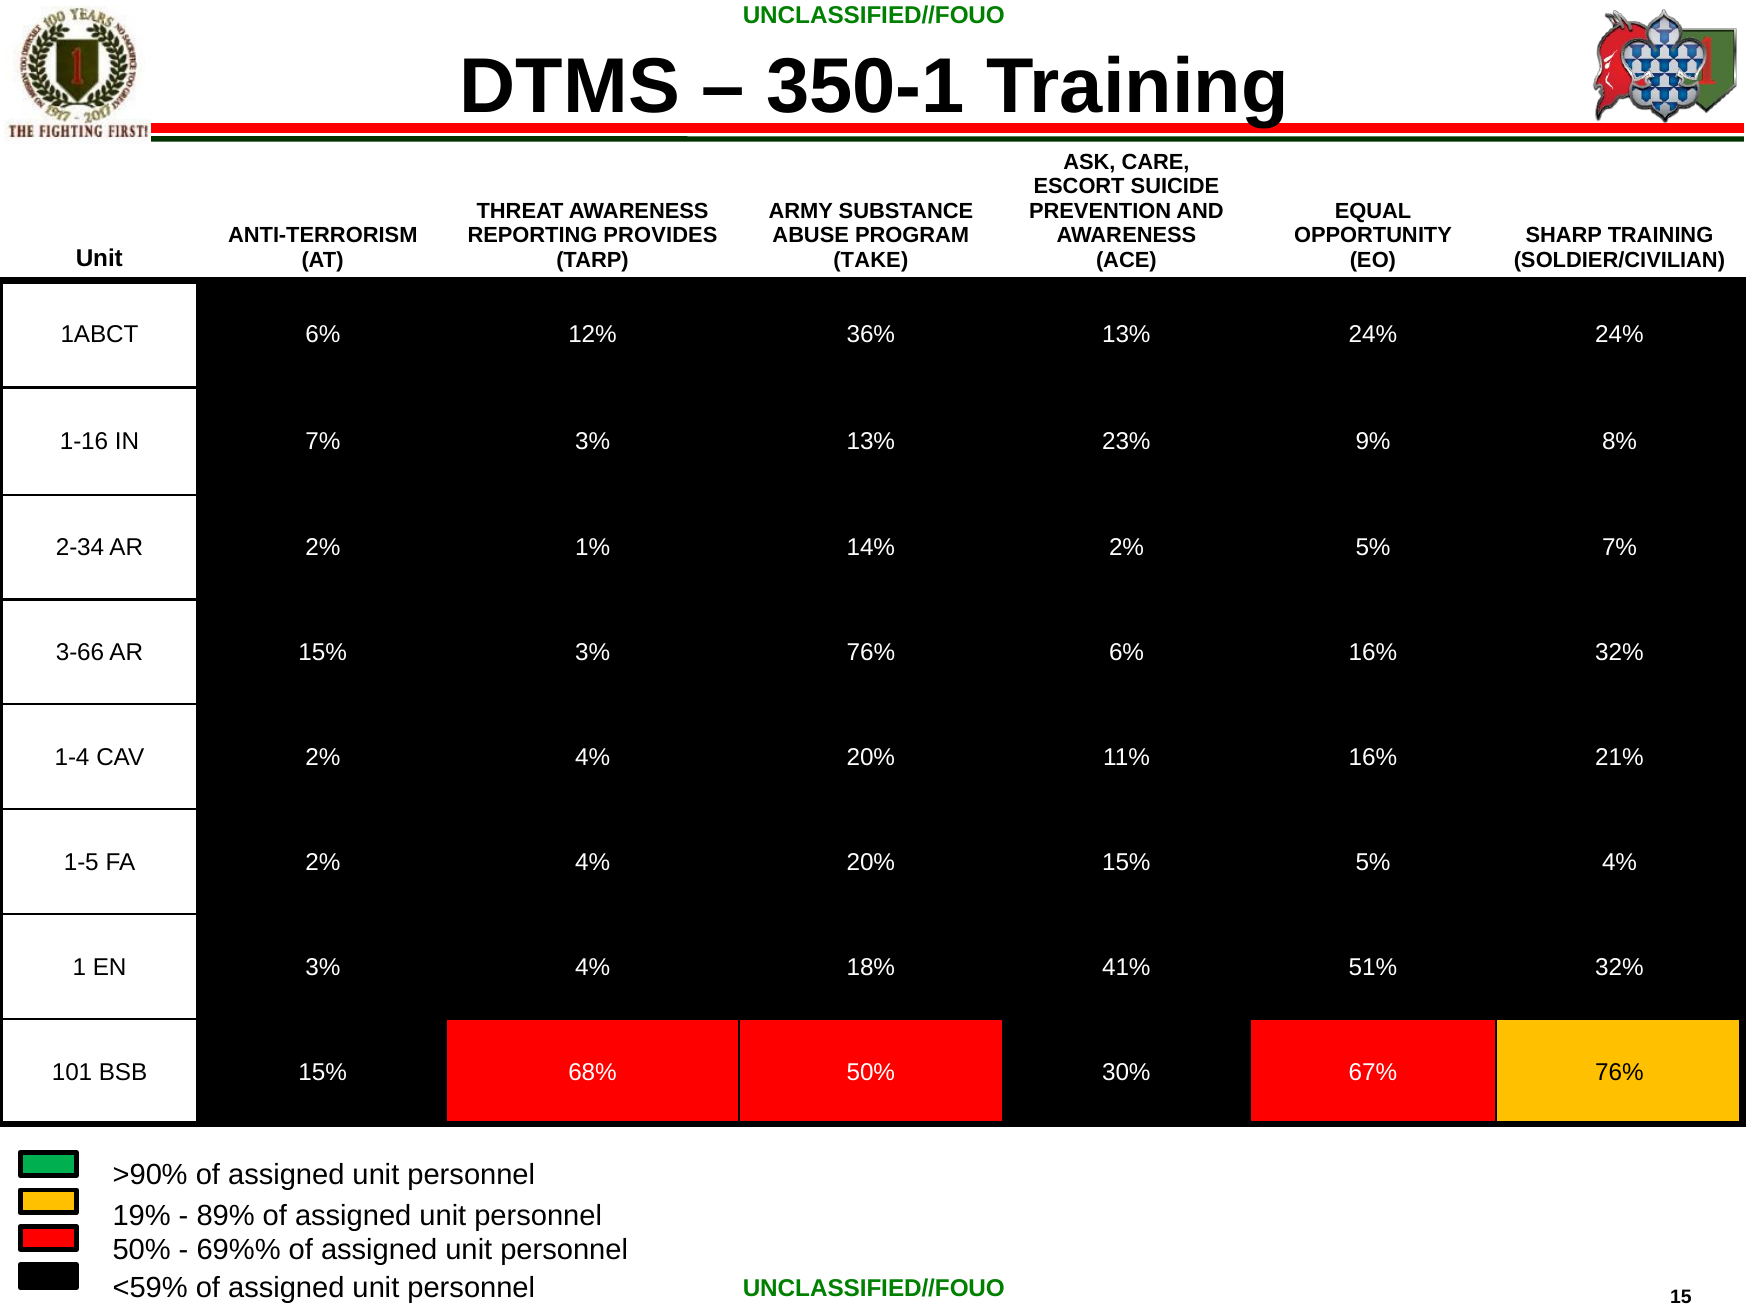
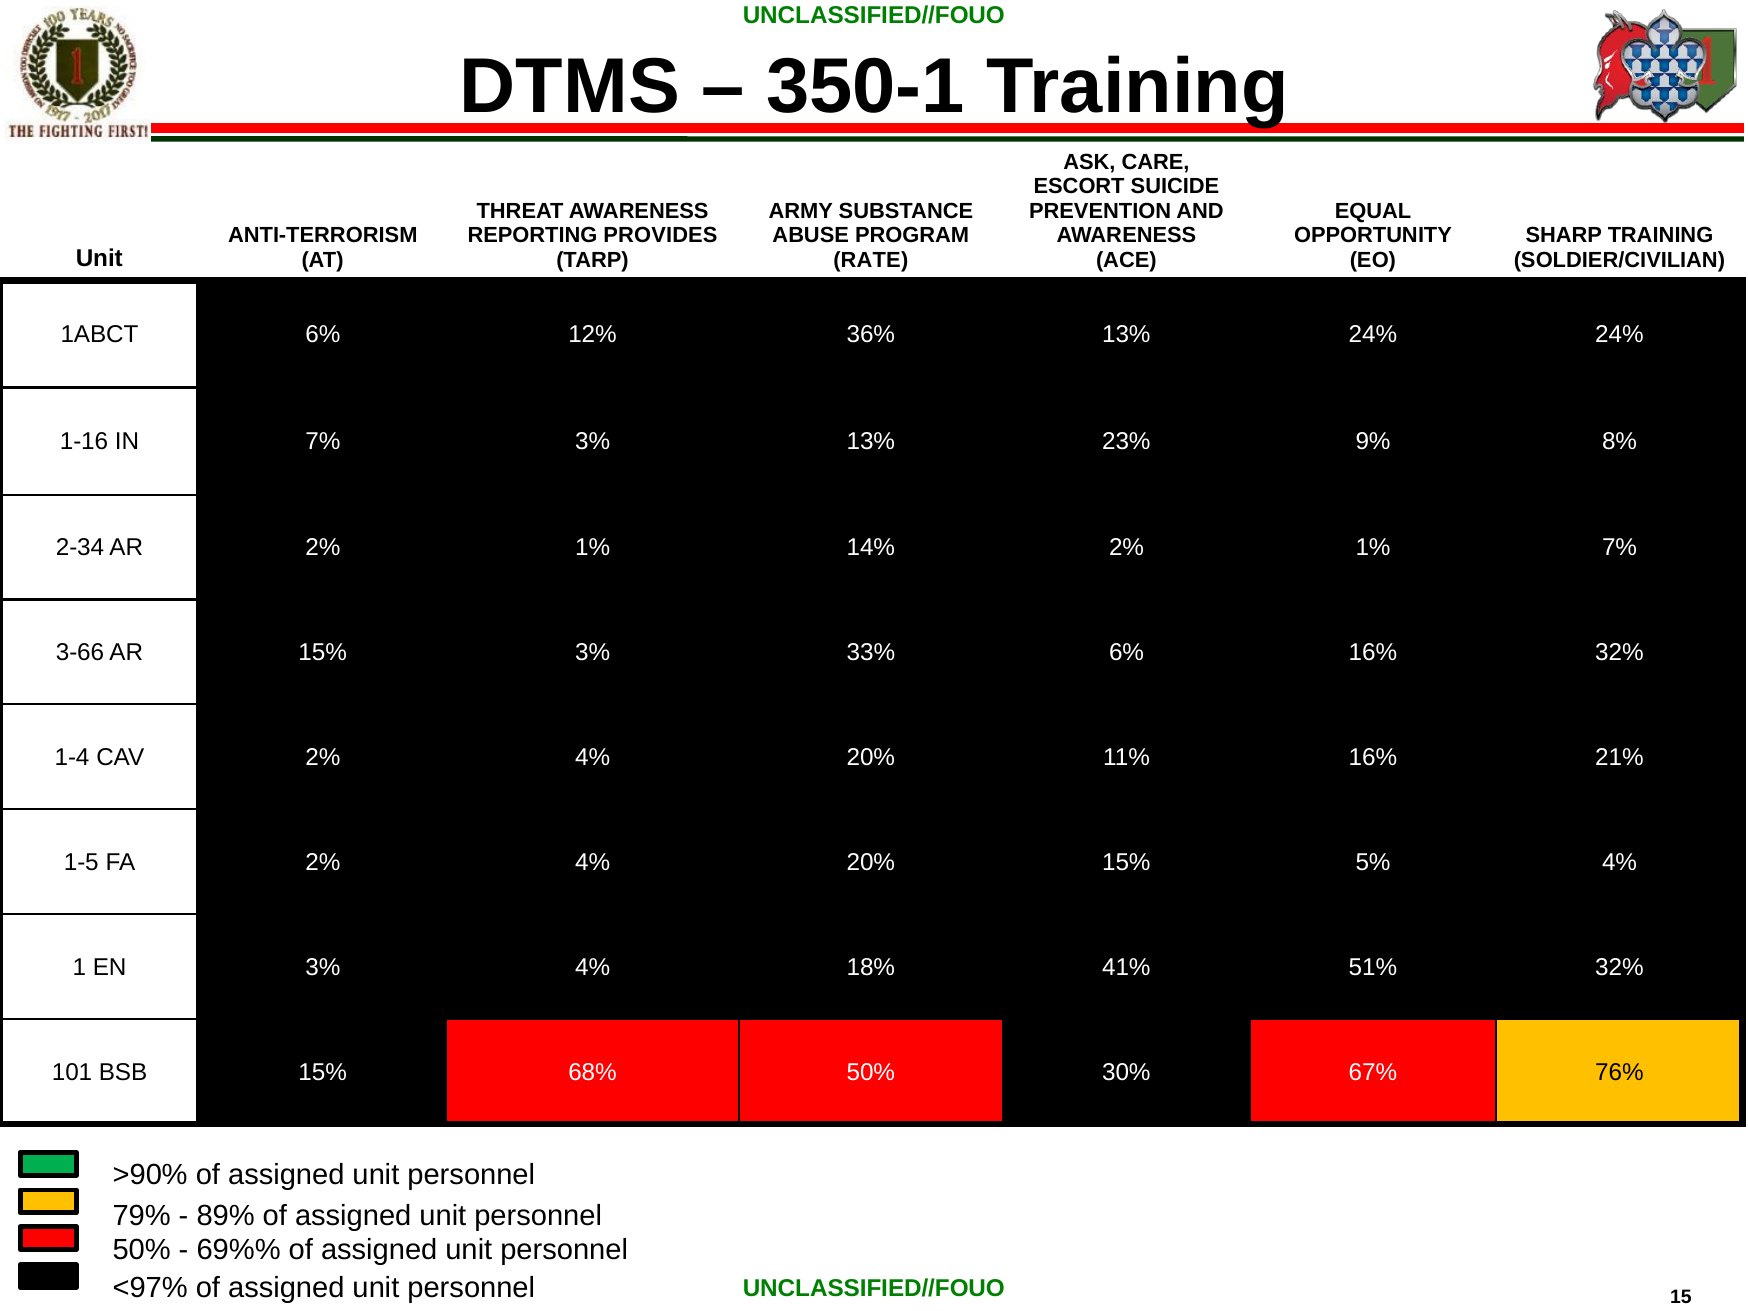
TAKE: TAKE -> RATE (871, 260)
14% 2% 5%: 5% -> 1% (1373, 547)
3% 76%: 76% -> 33% (871, 652)
19%: 19% -> 79% (142, 1216)
<59%: <59% -> <97% (150, 1288)
